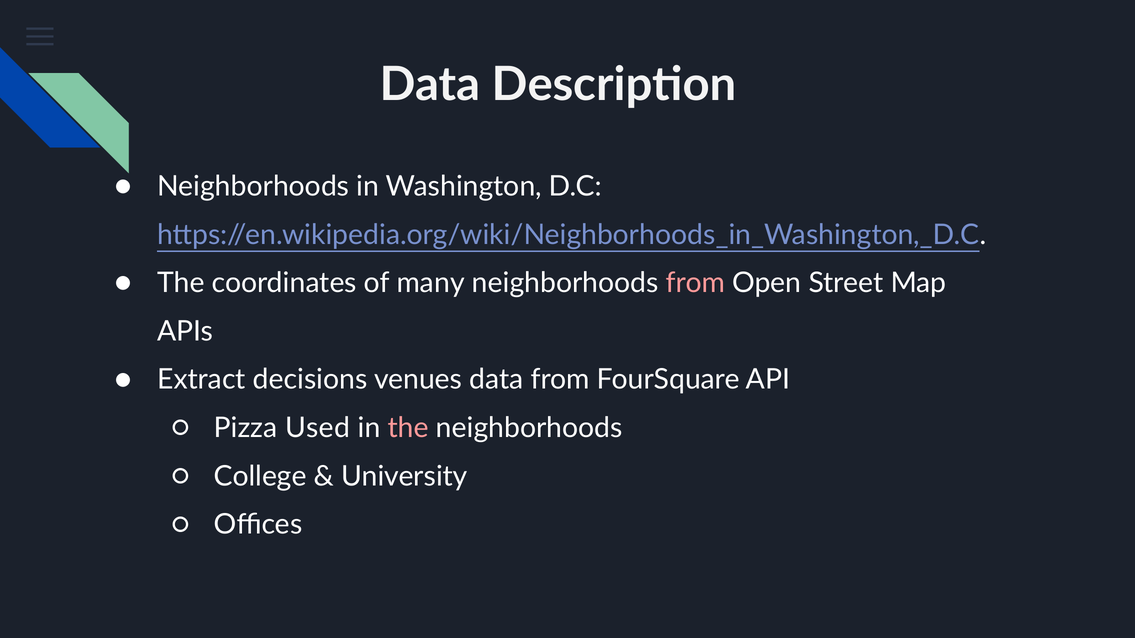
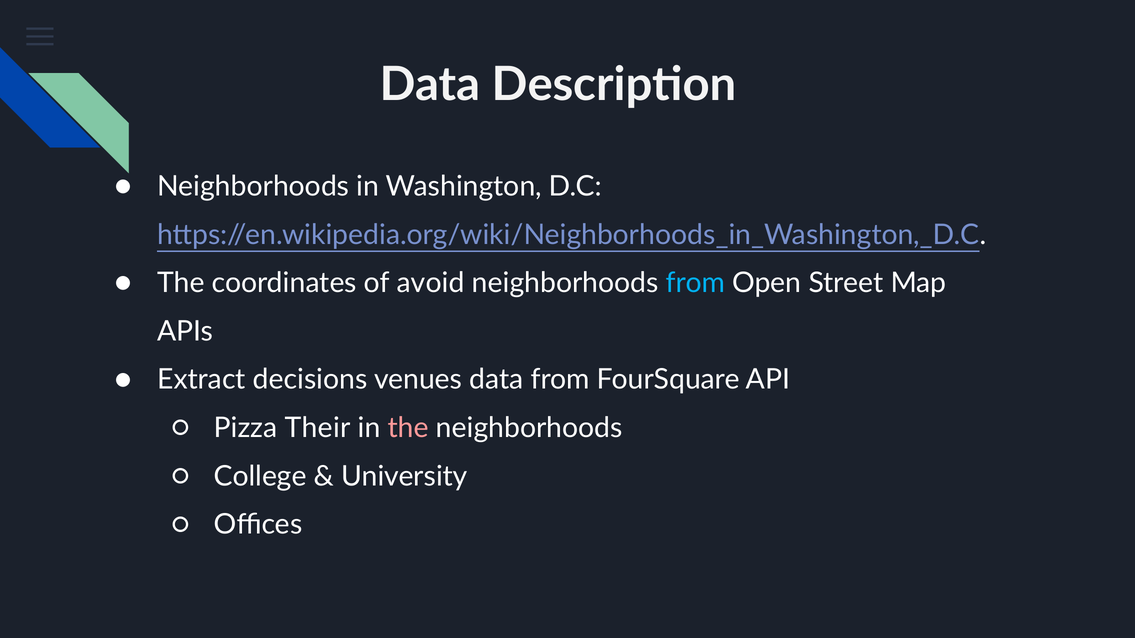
many: many -> avoid (431, 283)
from colour: pink -> light blue (696, 283)
Used: Used -> Their (318, 428)
